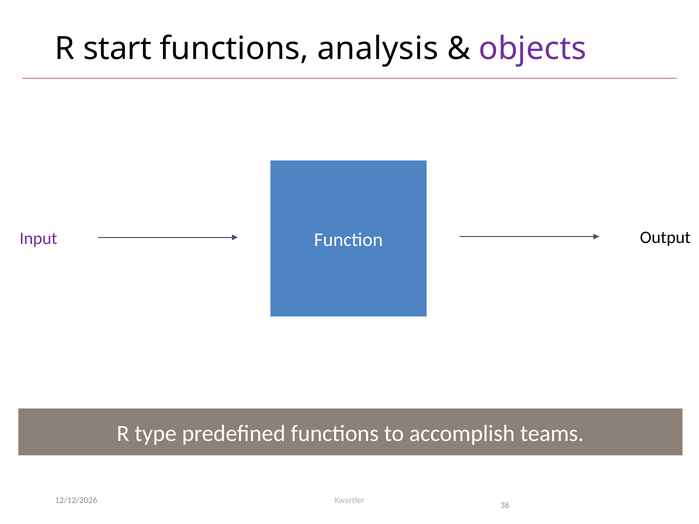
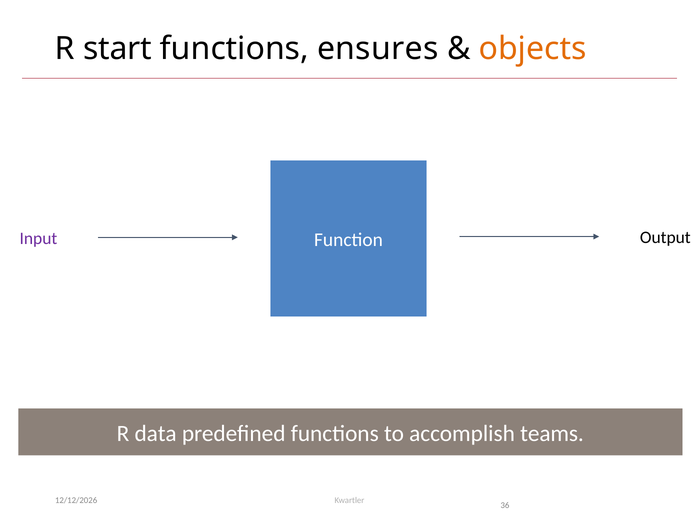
analysis: analysis -> ensures (378, 48)
objects colour: purple -> orange (533, 48)
type: type -> data (156, 434)
